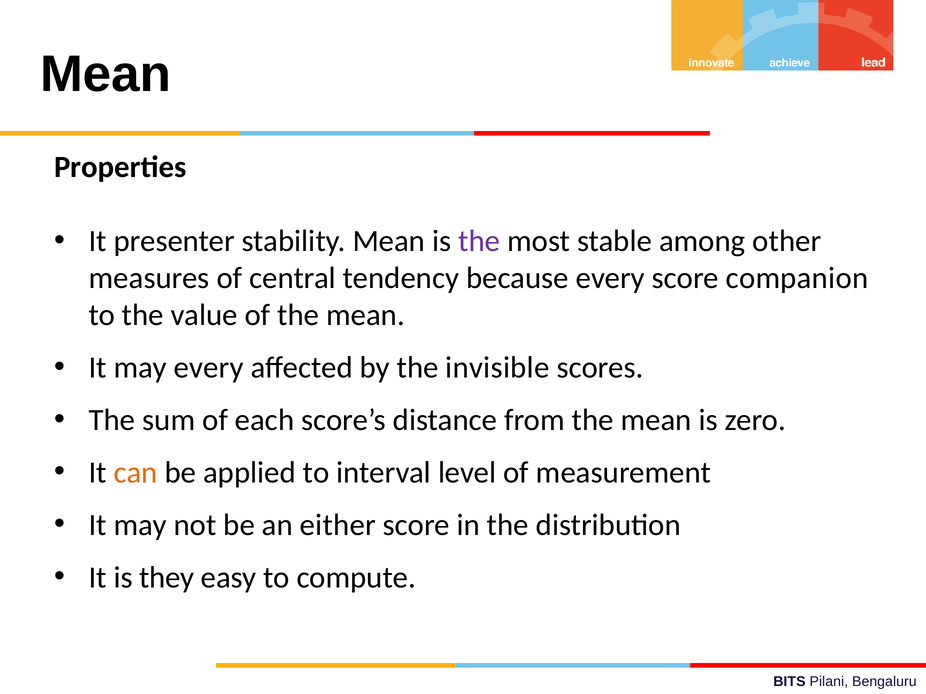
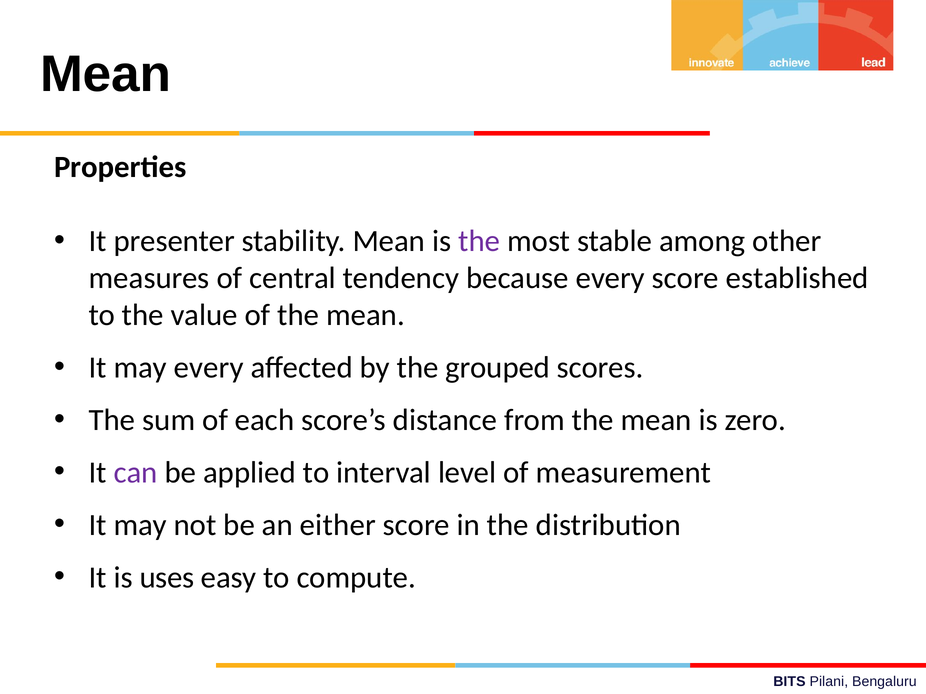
companion: companion -> established (797, 278)
invisible: invisible -> grouped (498, 368)
can colour: orange -> purple (136, 473)
they: they -> uses (167, 578)
